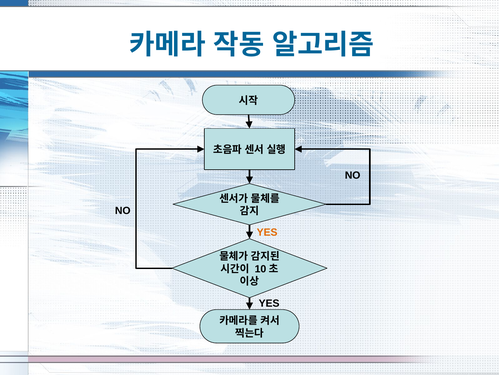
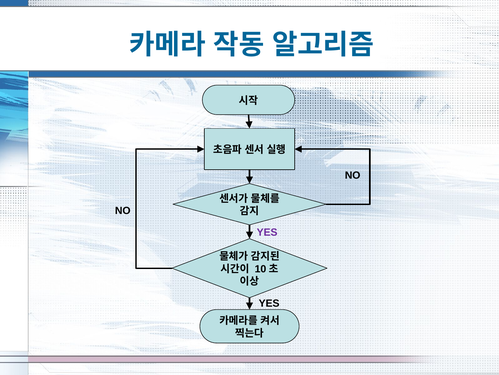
YES colour: orange -> purple (267, 232)
